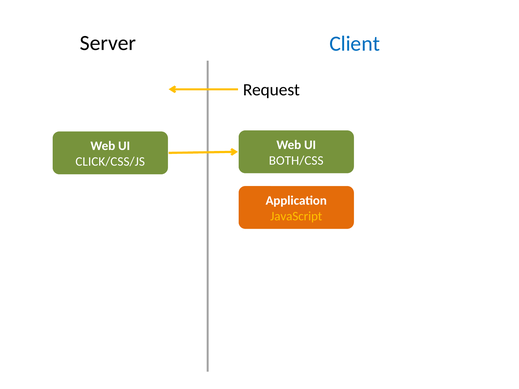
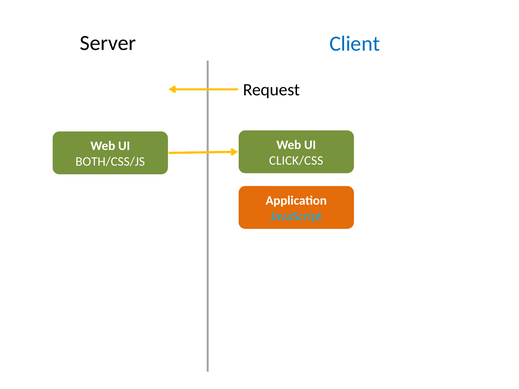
BOTH/CSS: BOTH/CSS -> CLICK/CSS (296, 161)
CLICK/CSS/JS: CLICK/CSS/JS -> BOTH/CSS/JS (110, 162)
JavaScript colour: yellow -> light blue (296, 216)
